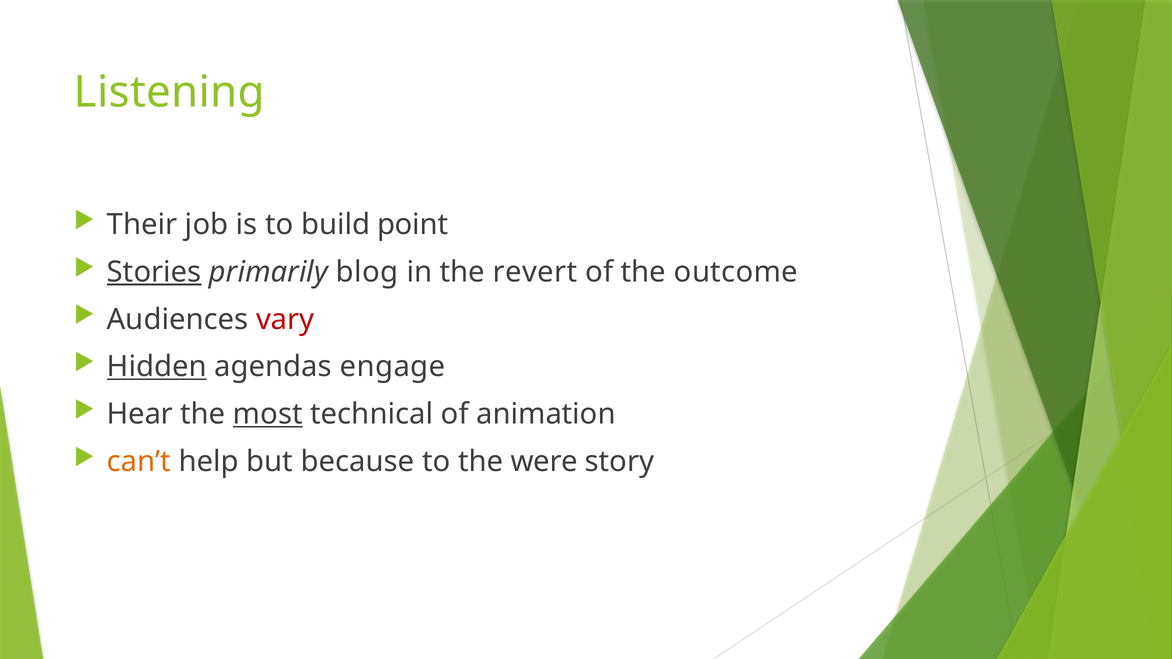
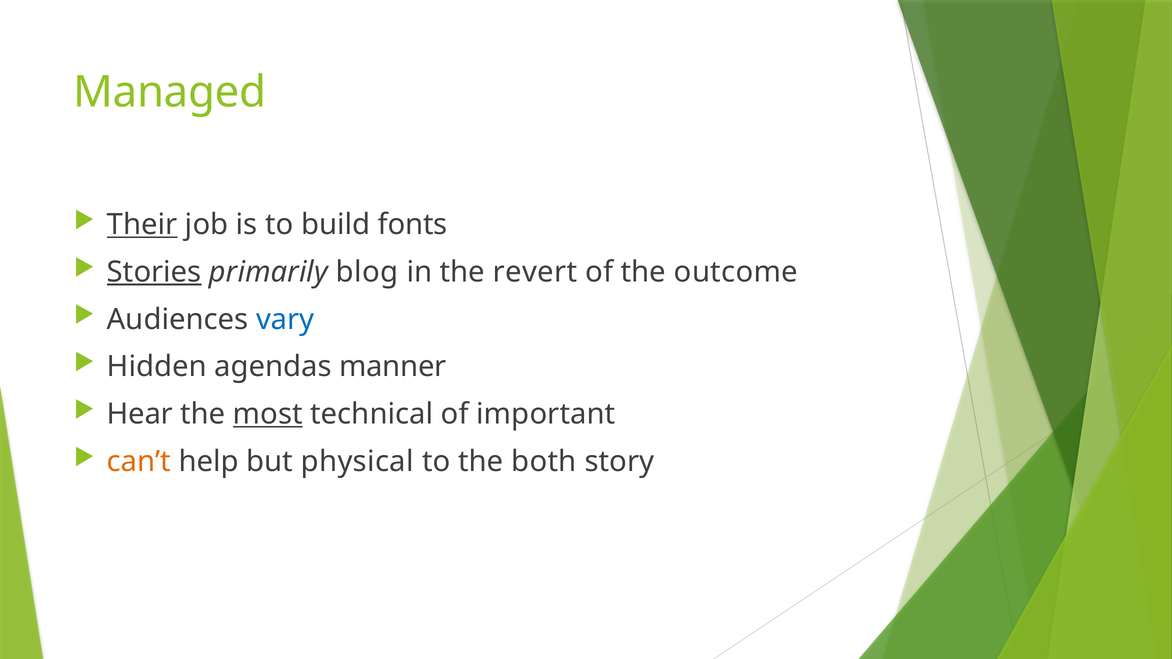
Listening: Listening -> Managed (170, 92)
Their underline: none -> present (142, 225)
point: point -> fonts (413, 225)
vary colour: red -> blue (285, 319)
Hidden underline: present -> none (157, 367)
engage: engage -> manner (393, 367)
animation: animation -> important (546, 414)
because: because -> physical (357, 462)
were: were -> both (544, 462)
